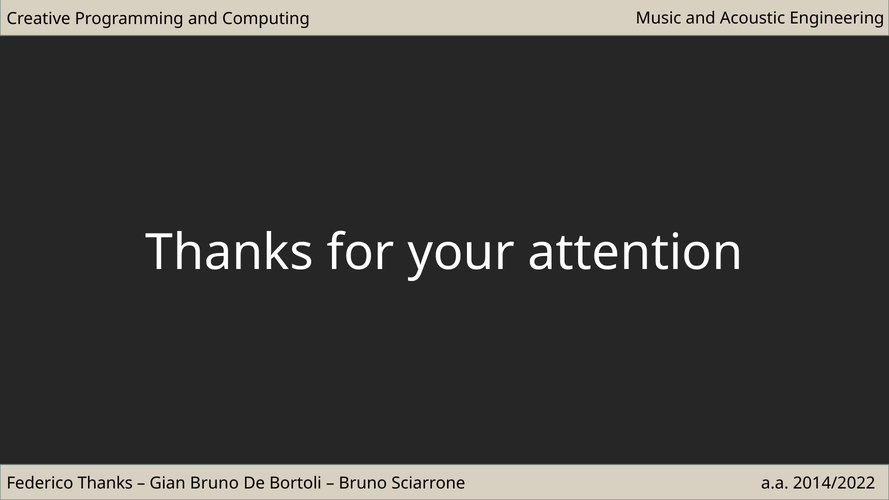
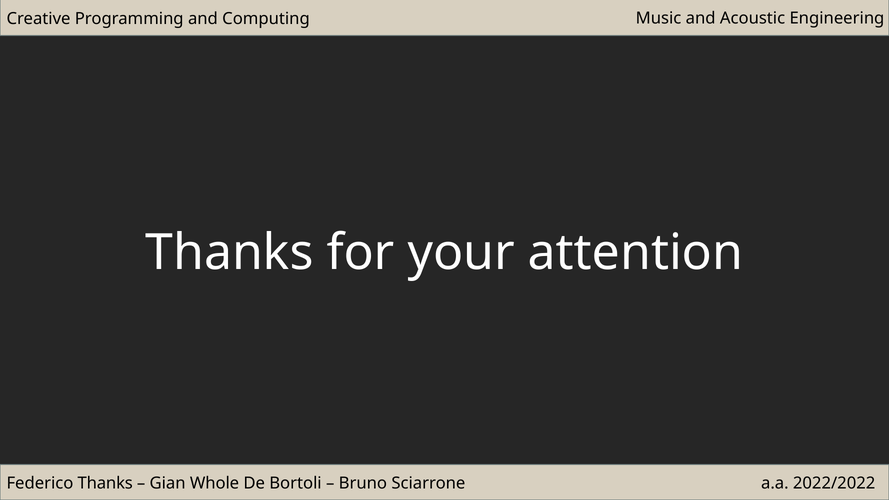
2014/2022: 2014/2022 -> 2022/2022 (834, 483)
Gian Bruno: Bruno -> Whole (215, 483)
